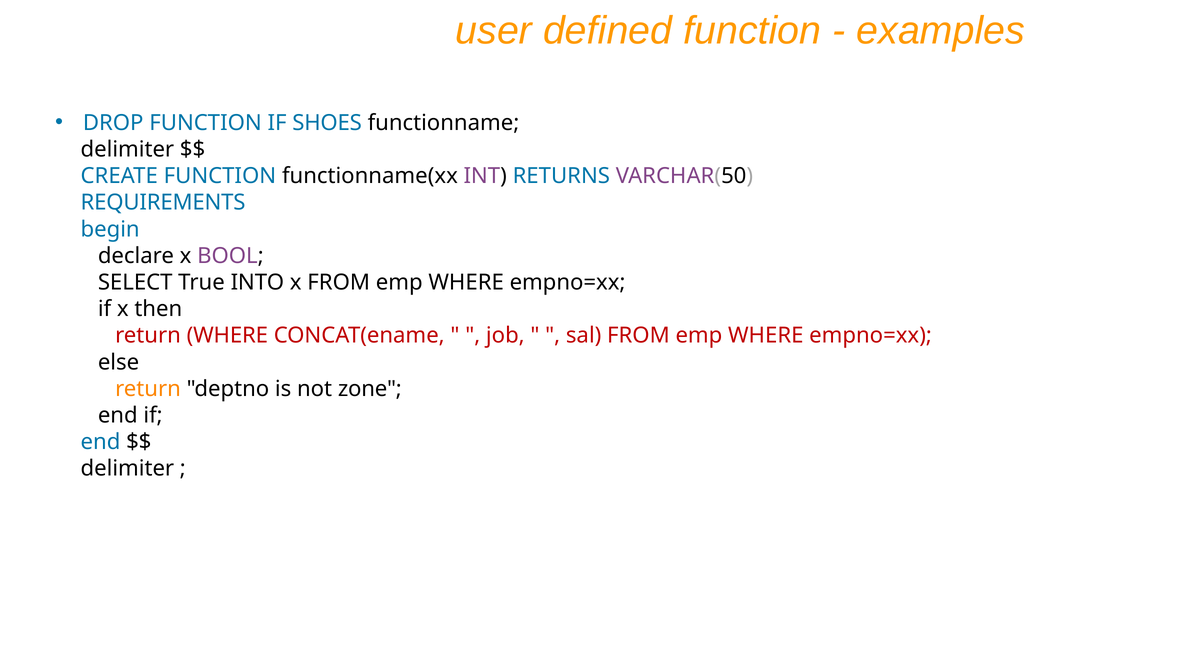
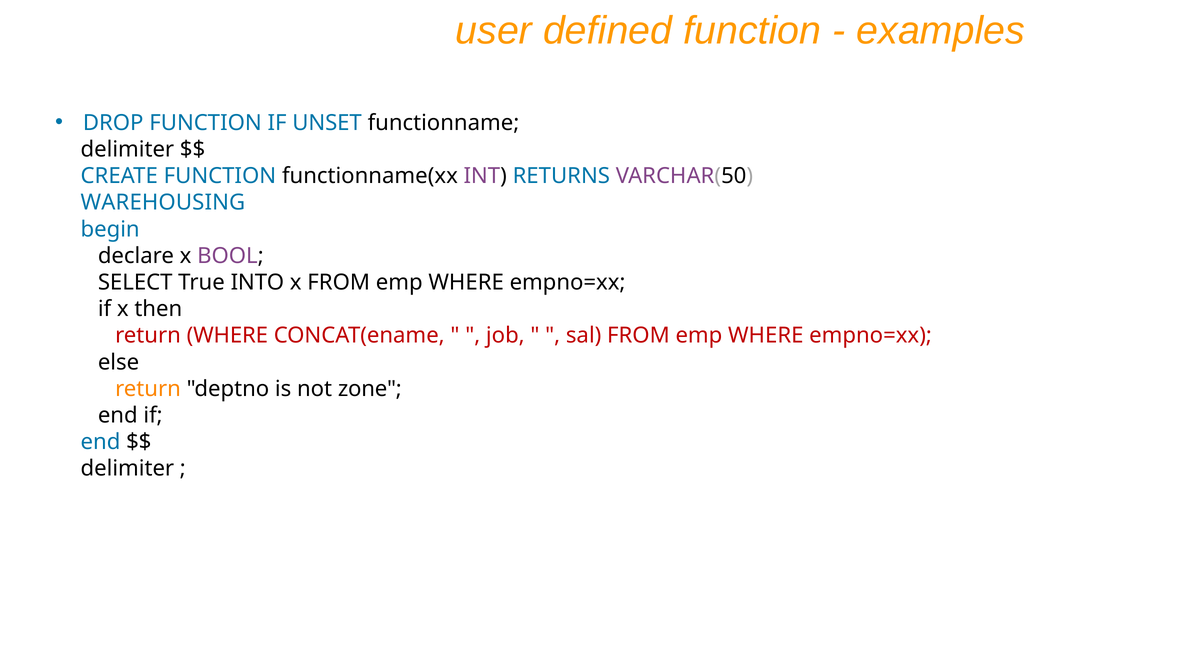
SHOES: SHOES -> UNSET (327, 123)
REQUIREMENTS: REQUIREMENTS -> WAREHOUSING (163, 203)
